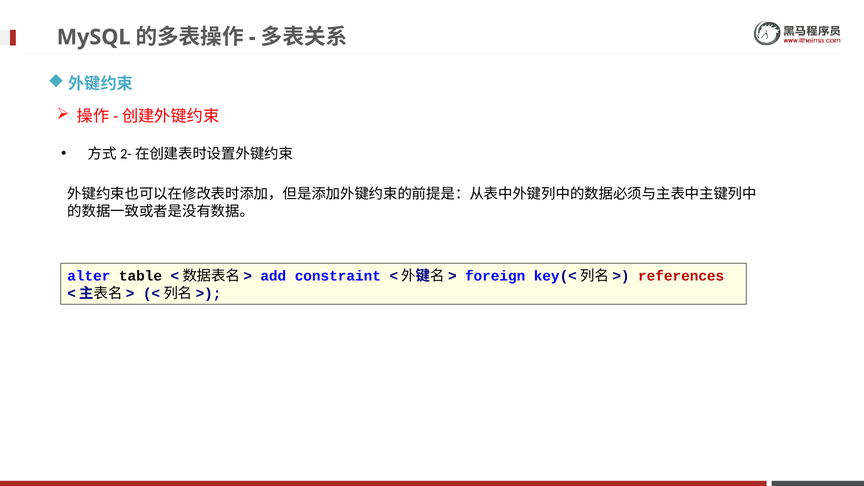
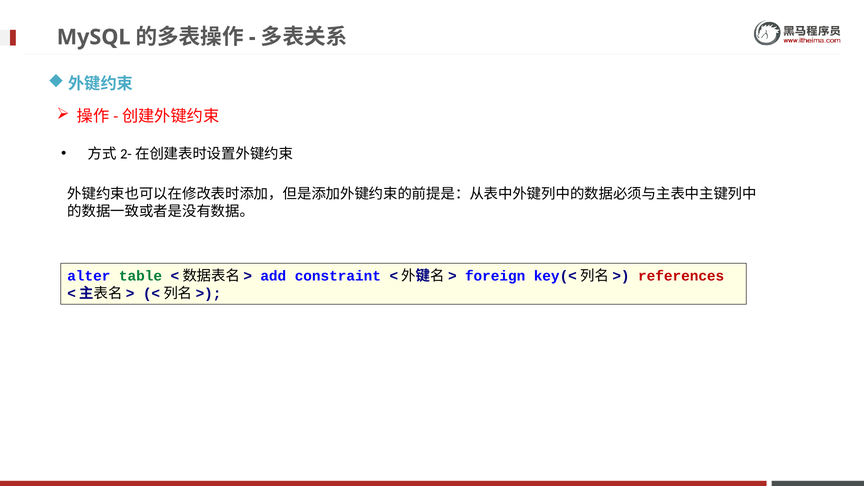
table colour: black -> green (140, 276)
